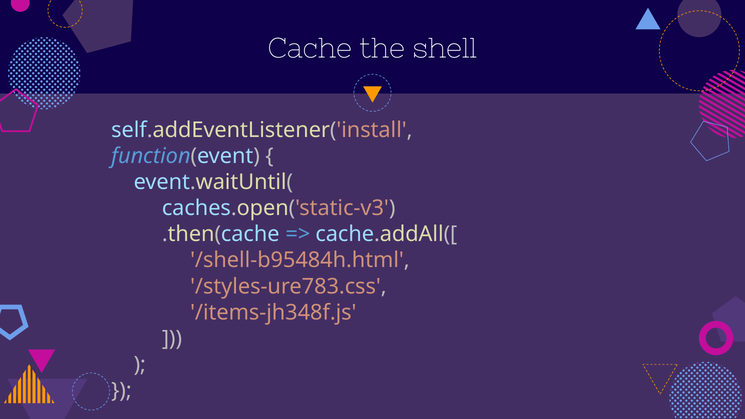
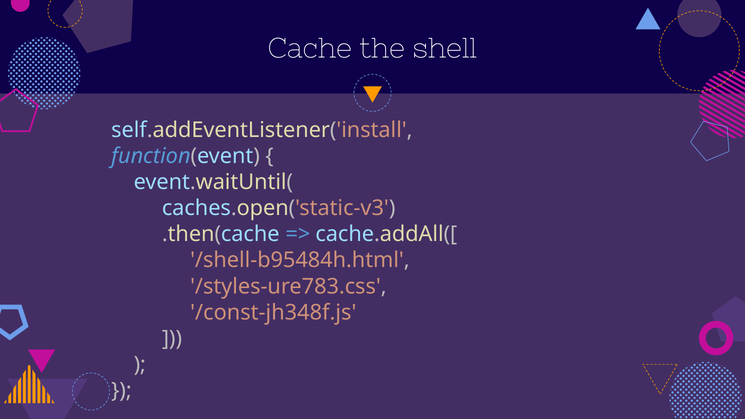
/items-jh348f.js: /items-jh348f.js -> /const-jh348f.js (273, 313)
